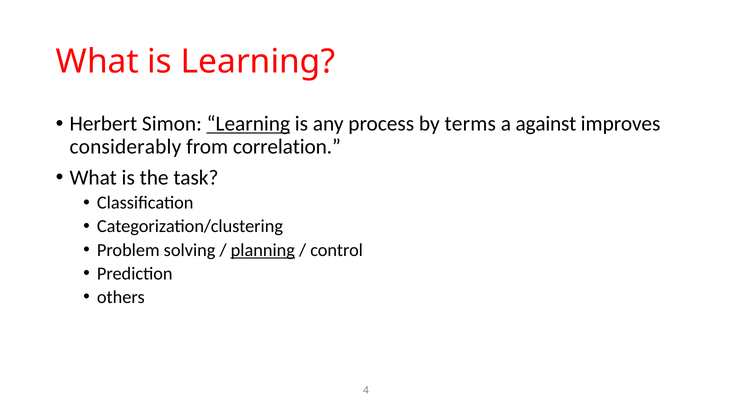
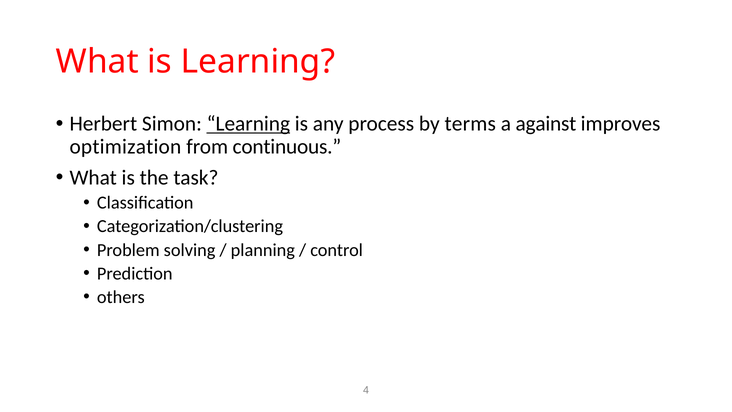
considerably: considerably -> optimization (125, 147)
correlation: correlation -> continuous (287, 147)
planning underline: present -> none (263, 250)
